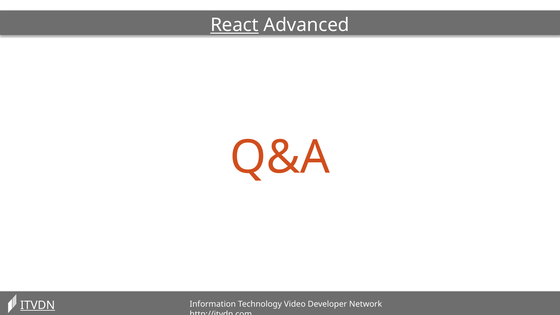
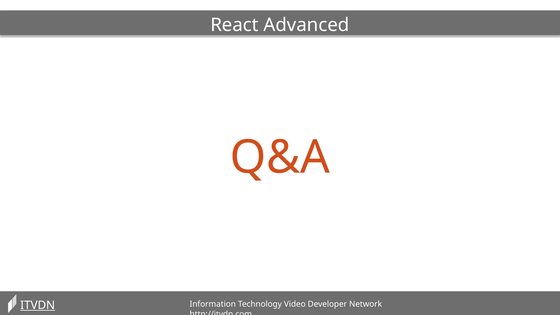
React underline: present -> none (235, 25)
